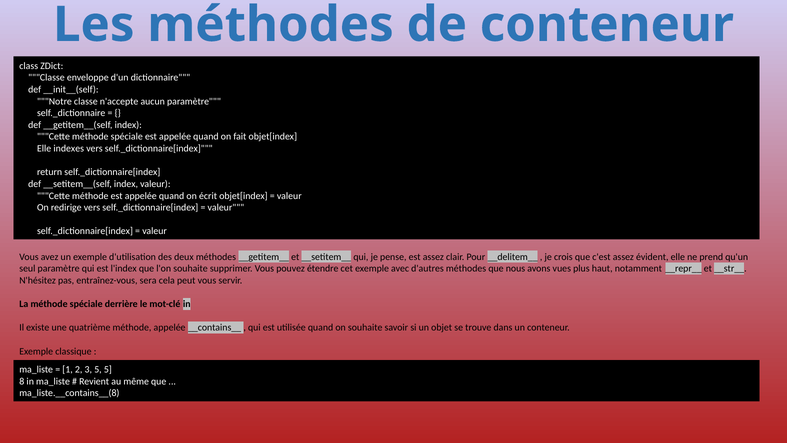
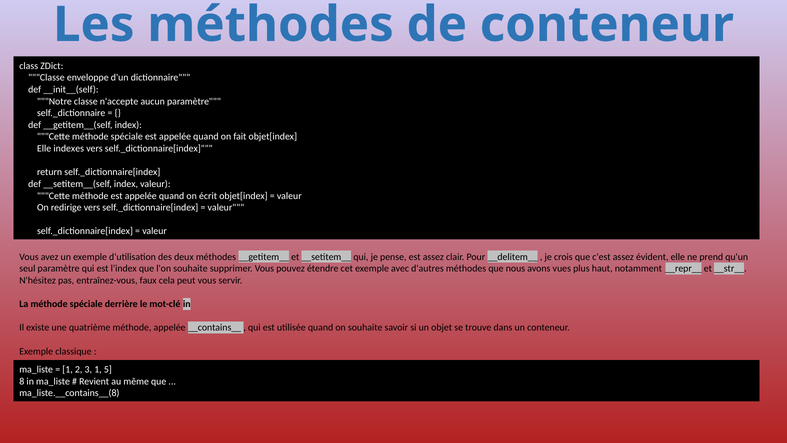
sera: sera -> faux (148, 280)
3 5: 5 -> 1 (98, 369)
